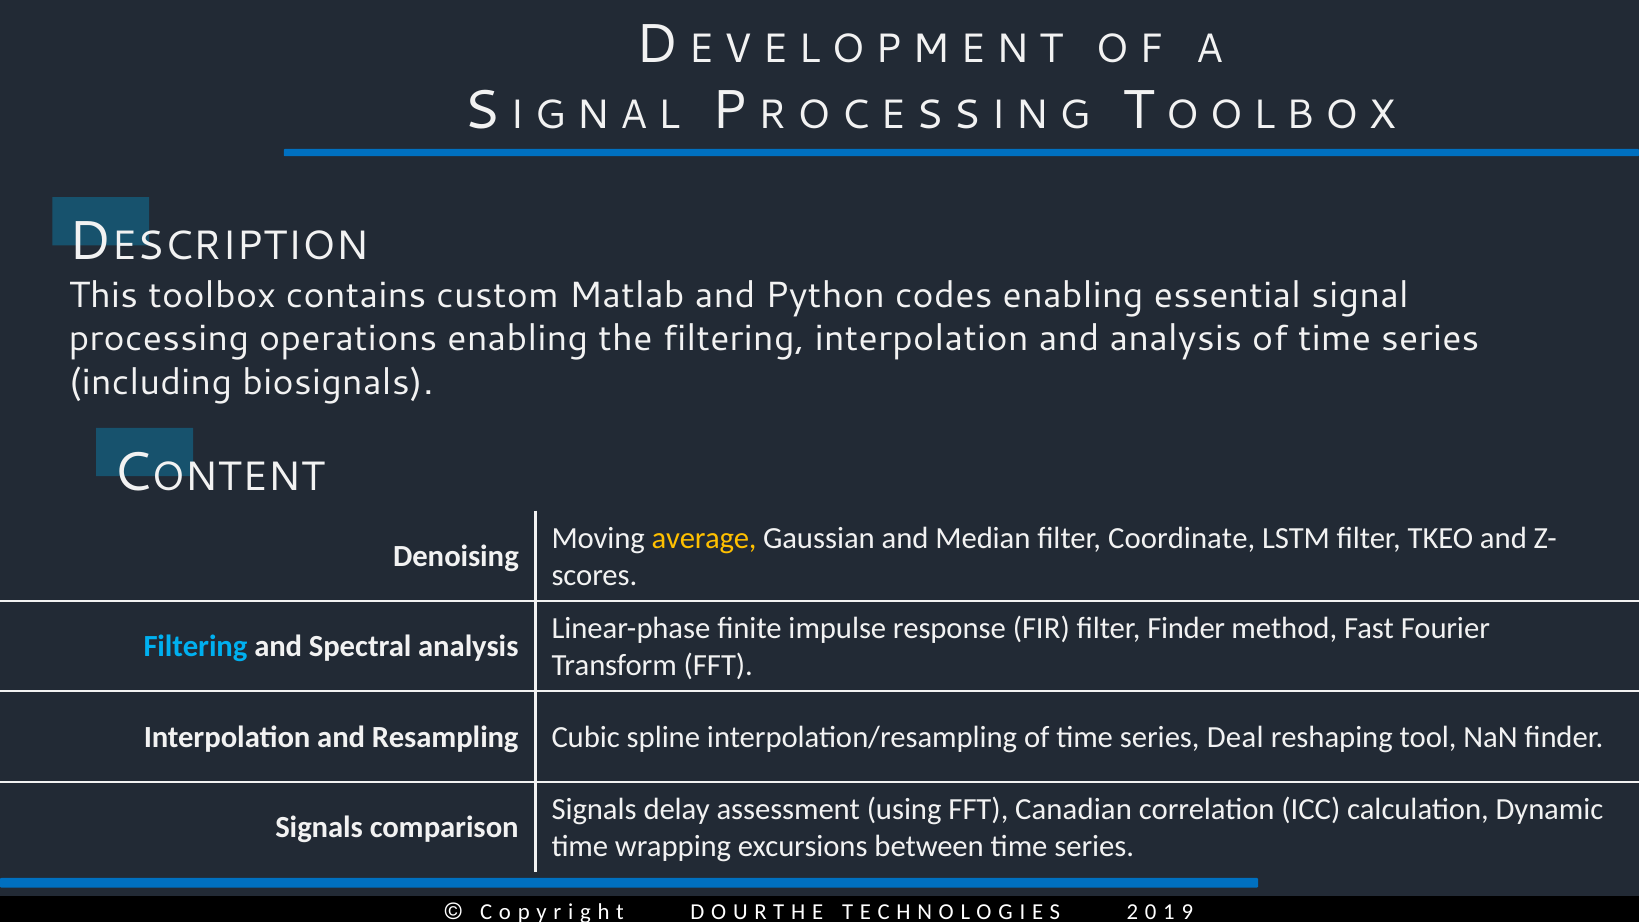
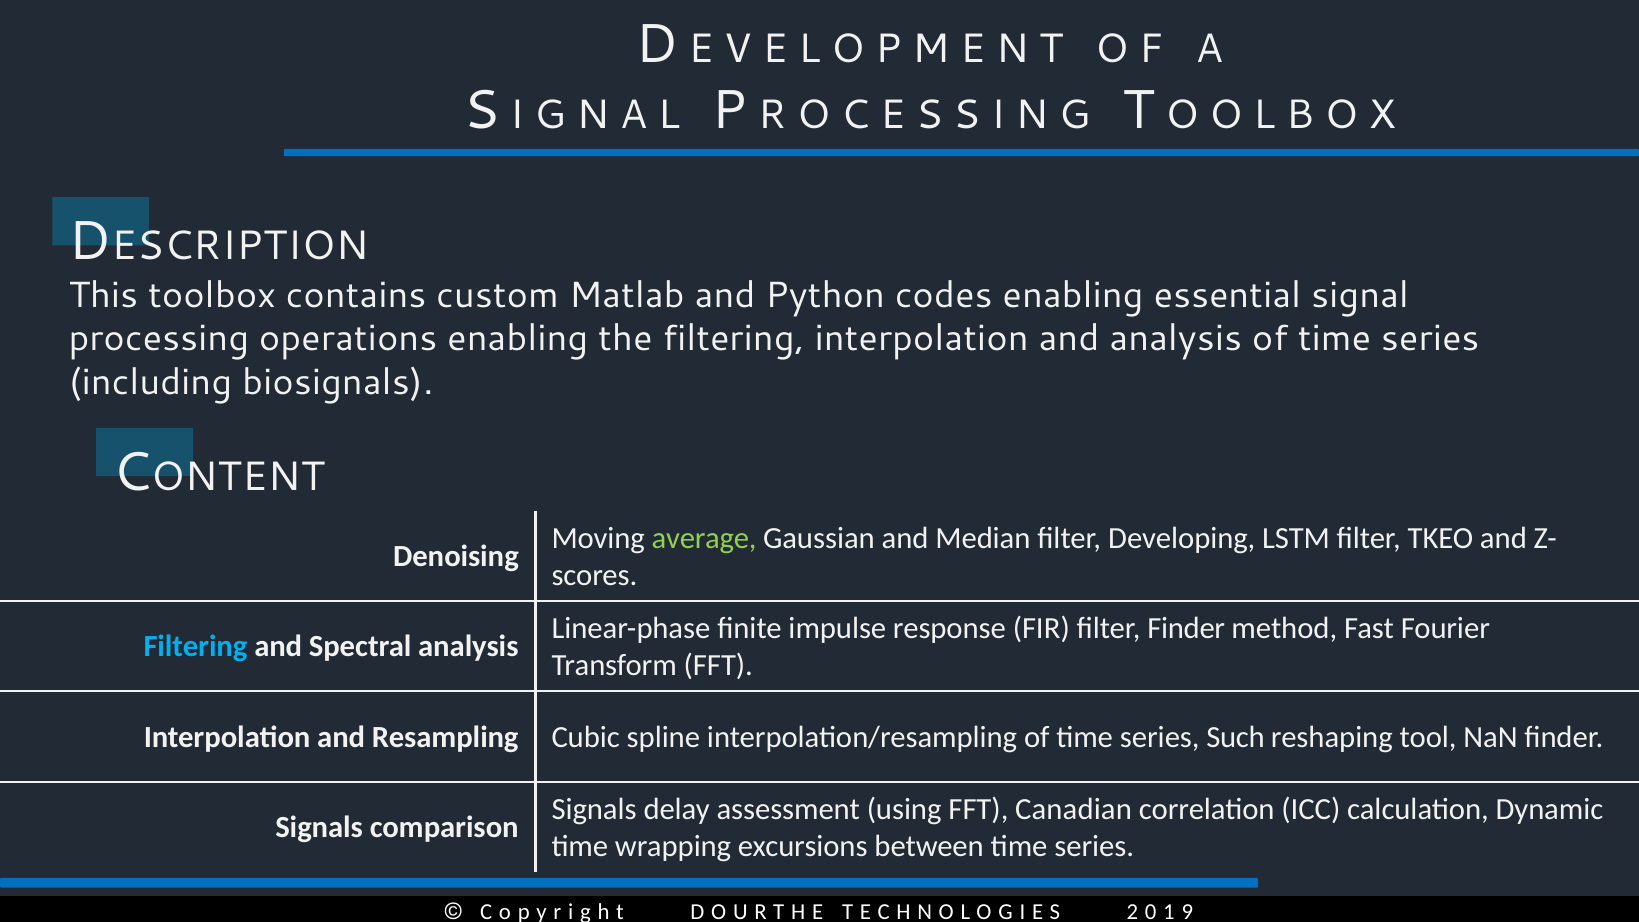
average colour: yellow -> light green (704, 538)
Coordinate: Coordinate -> Developing (1182, 538)
Deal: Deal -> Such (1235, 737)
